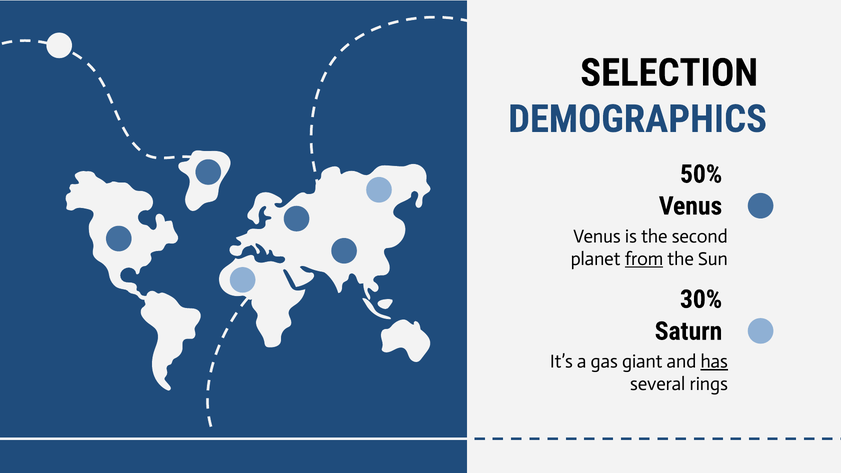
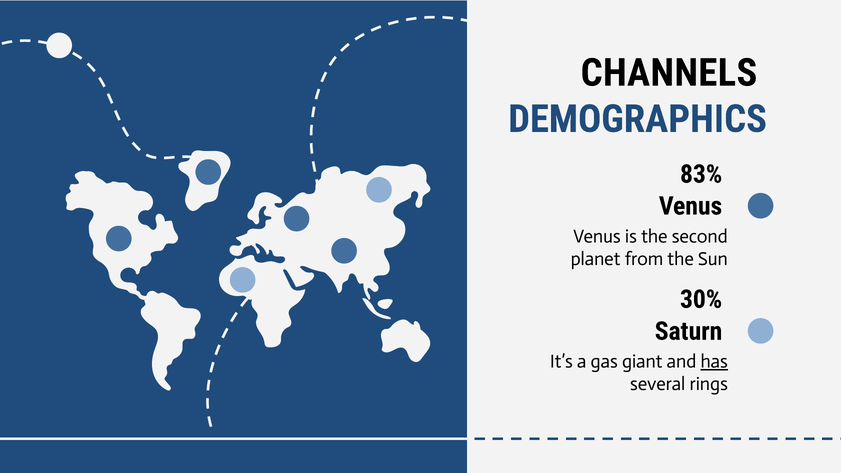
SELECTION: SELECTION -> CHANNELS (669, 73)
50%: 50% -> 83% (701, 174)
from underline: present -> none (644, 259)
